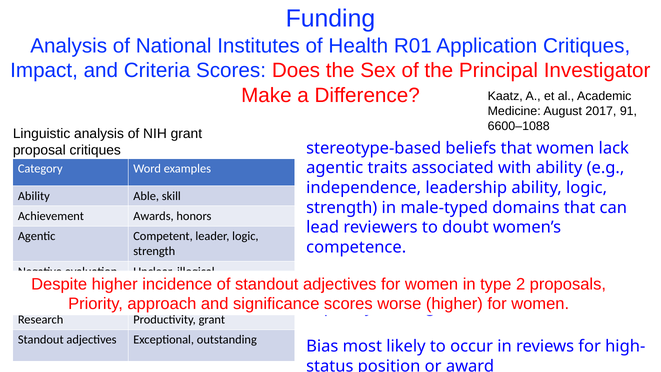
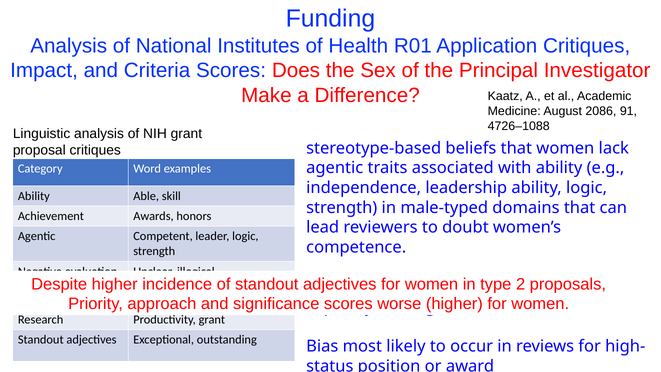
2017: 2017 -> 2086 (601, 111)
6600–1088: 6600–1088 -> 4726–1088 (519, 126)
